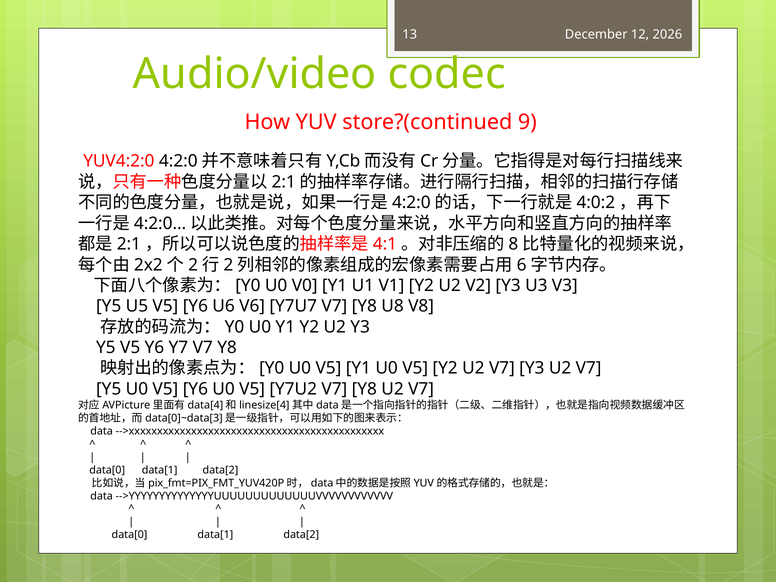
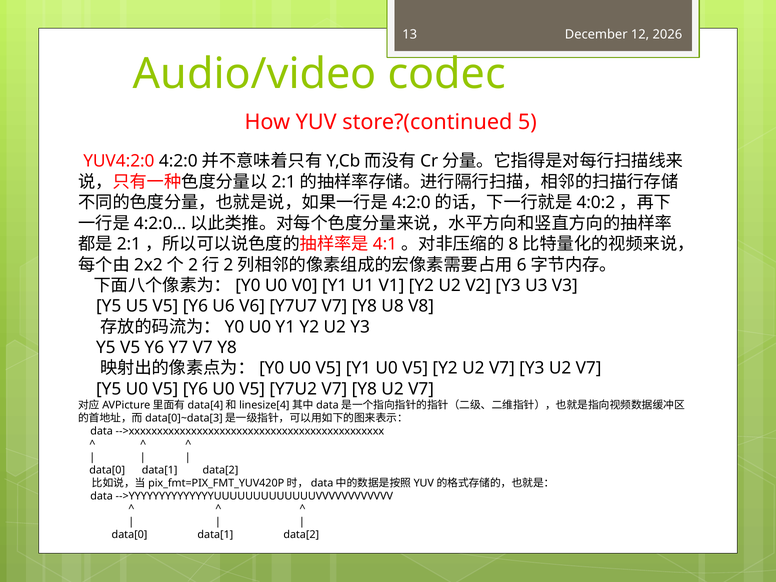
9: 9 -> 5 (527, 122)
